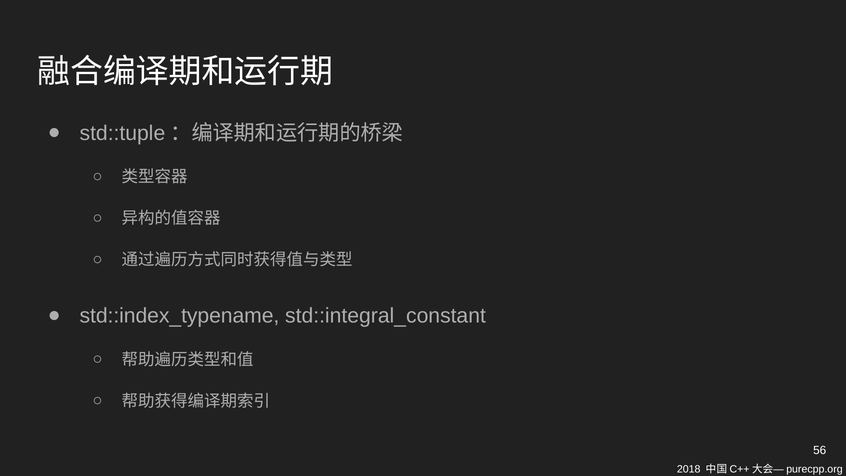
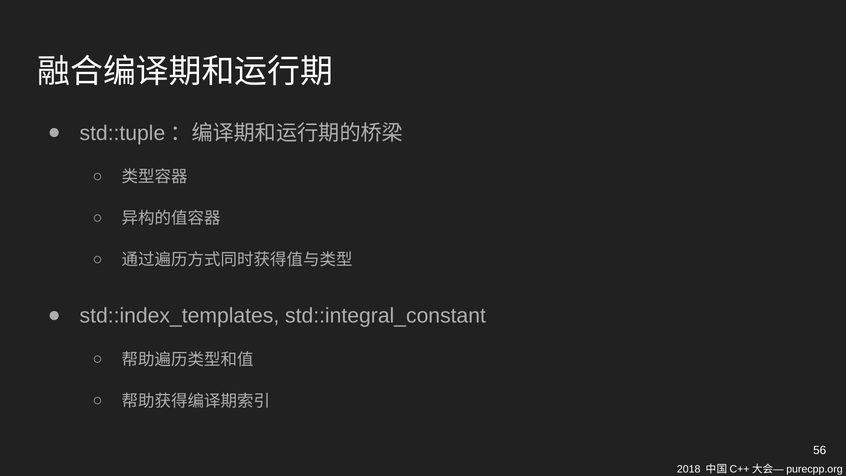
std::index_typename: std::index_typename -> std::index_templates (179, 316)
